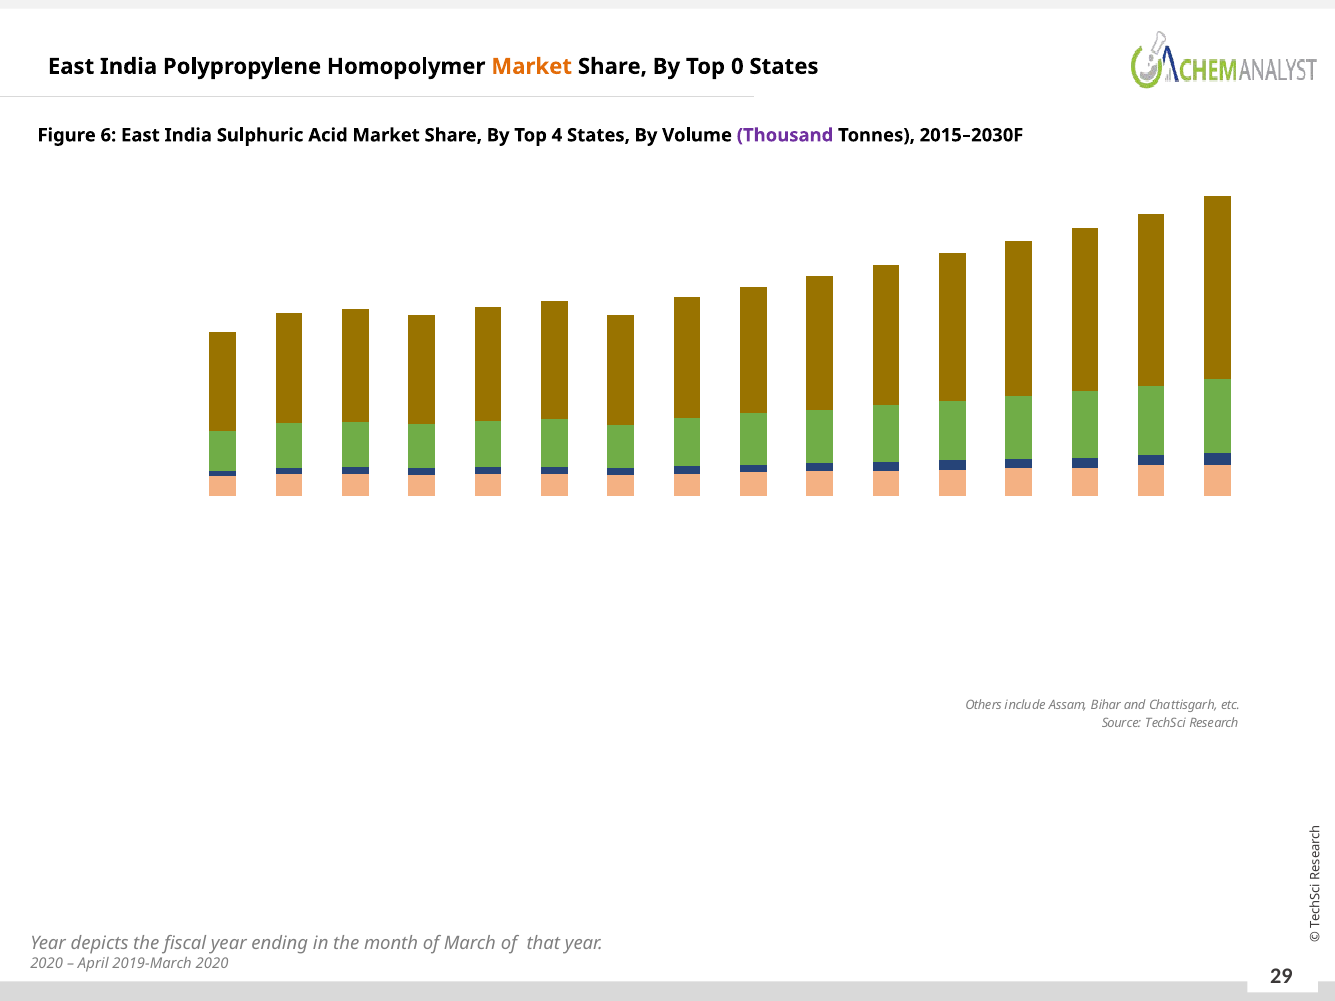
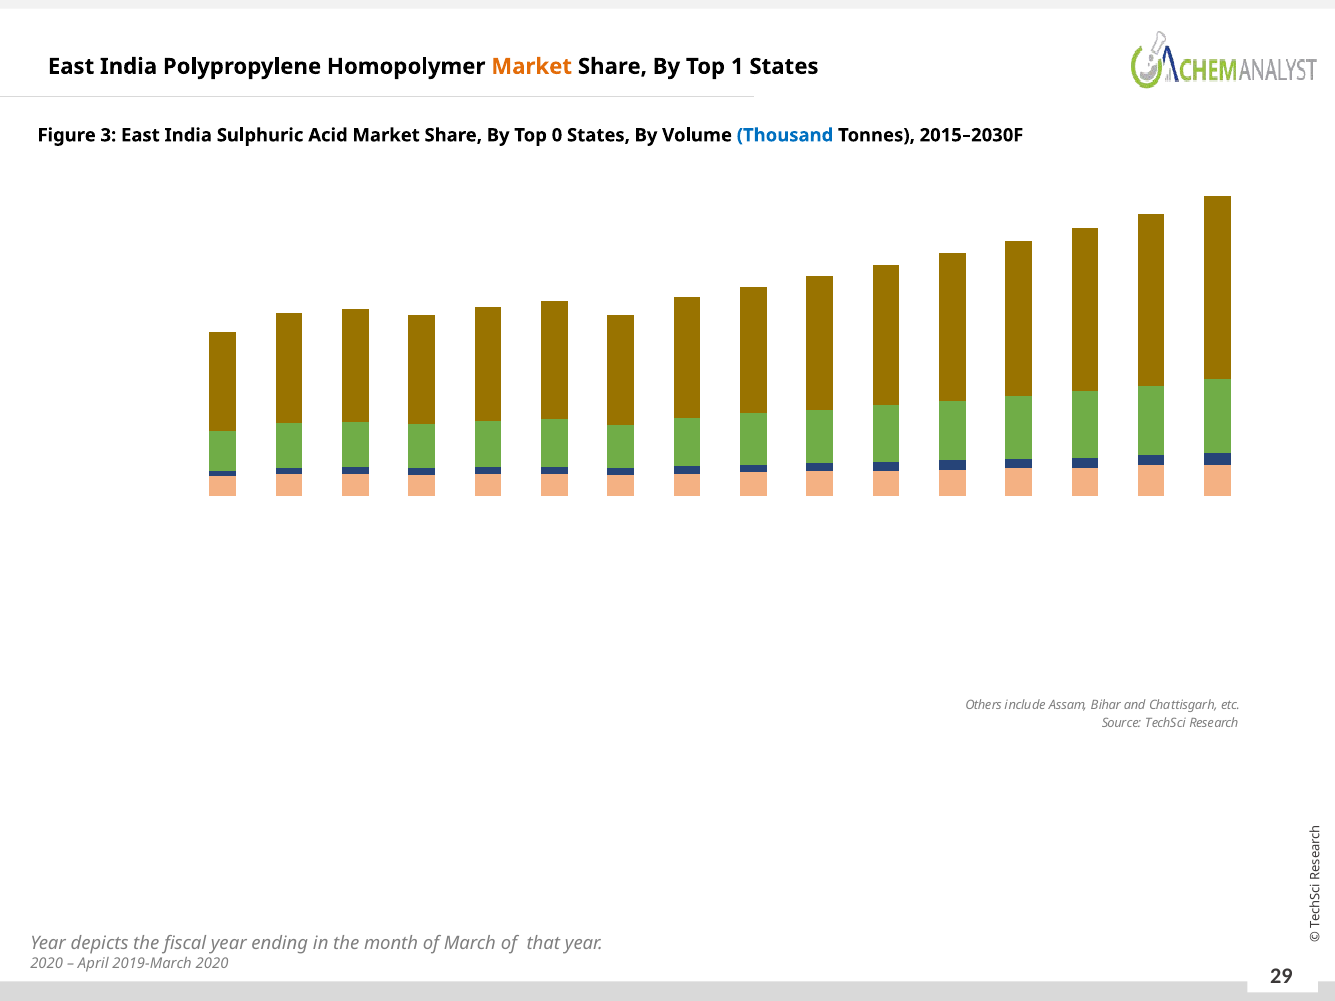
0: 0 -> 1 (737, 67)
6: 6 -> 3 (108, 135)
4: 4 -> 0 (557, 135)
Thousand colour: purple -> blue (785, 135)
